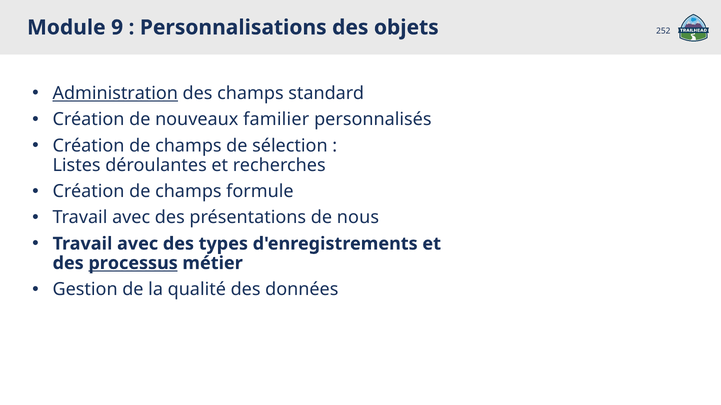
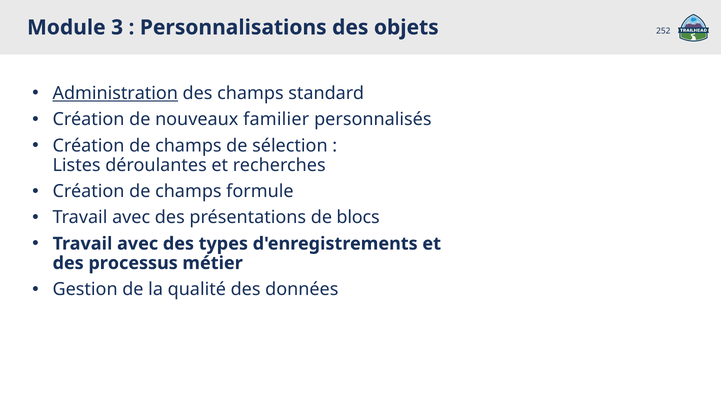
9: 9 -> 3 (117, 27)
nous: nous -> blocs (358, 218)
processus underline: present -> none (133, 263)
